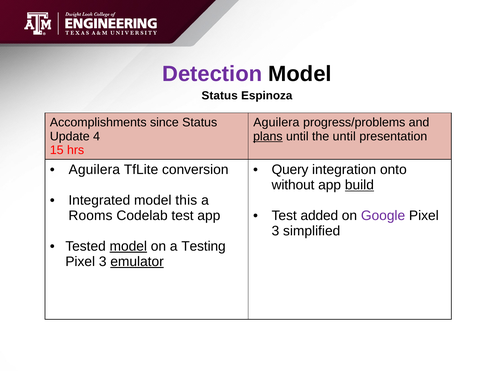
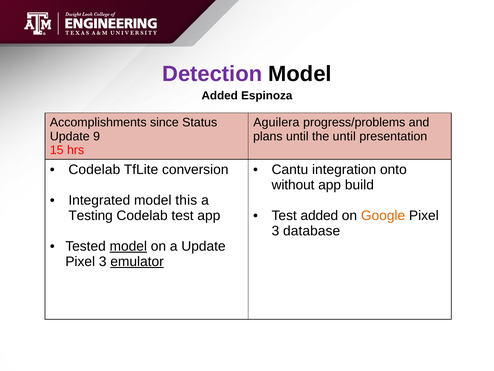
Status: Status -> Added (220, 95)
4: 4 -> 9 (97, 136)
plans underline: present -> none (268, 136)
Aguilera: Aguilera -> Codelab (94, 169)
Query: Query -> Cantu (290, 169)
build underline: present -> none (359, 185)
Google colour: purple -> orange (383, 215)
Rooms: Rooms -> Testing (91, 215)
simplified: simplified -> database (312, 231)
a Testing: Testing -> Update (203, 246)
